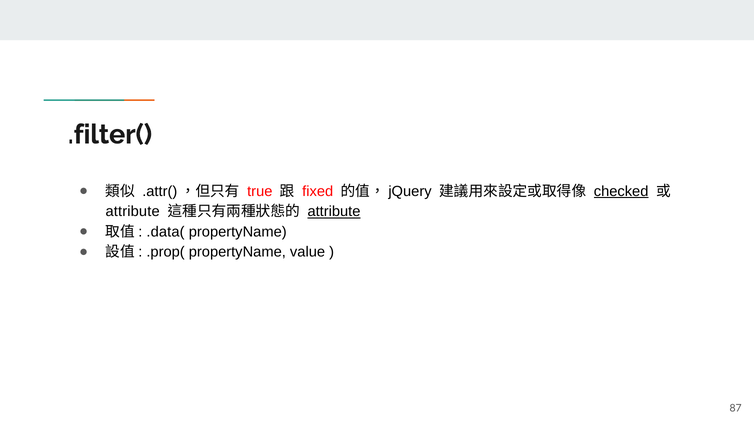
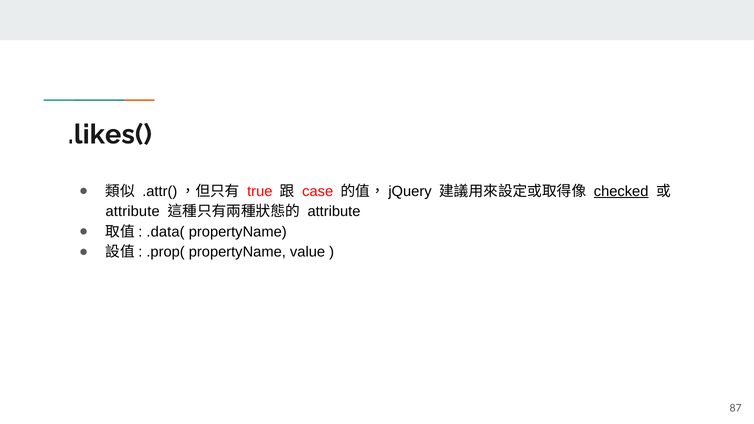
.filter(: .filter( -> .likes( (110, 135)
fixed: fixed -> case (318, 191)
attribute underline: present -> none (334, 212)
